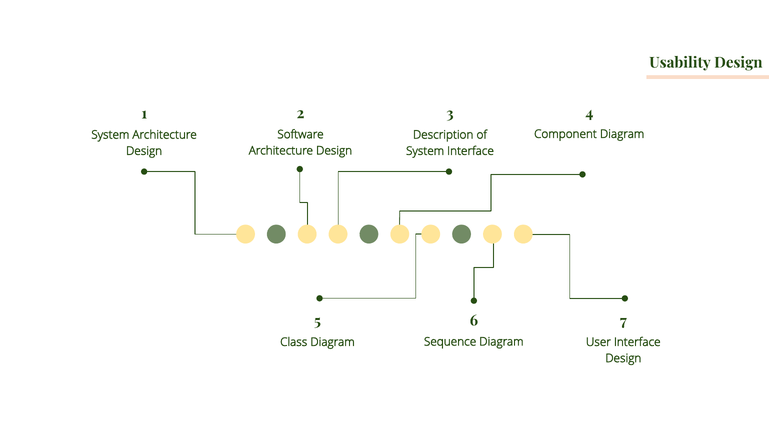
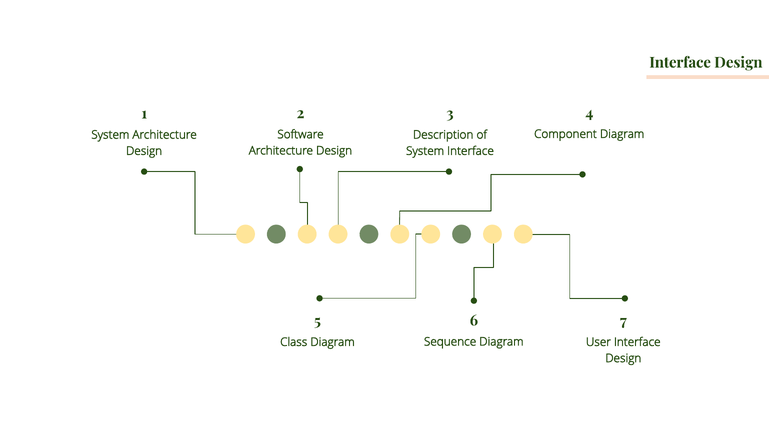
Usability: Usability -> Interface (680, 63)
